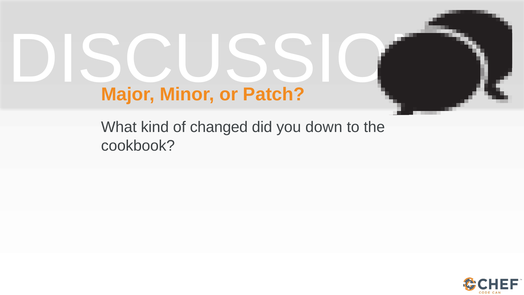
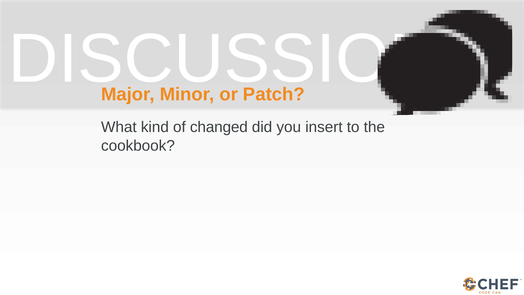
down: down -> insert (324, 127)
